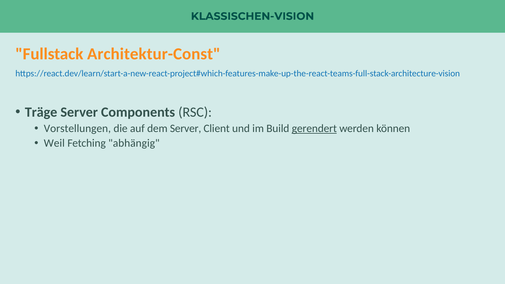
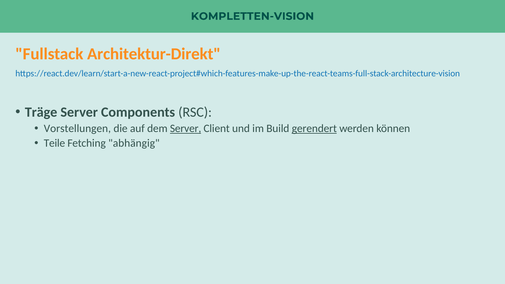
KLASSISCHEN-VISION: KLASSISCHEN-VISION -> KOMPLETTEN-VISION (252, 16)
Architektur-Const: Architektur-Const -> Architektur-Direkt (154, 54)
Server underline: none -> present (186, 129)
Weil: Weil -> Teile (54, 143)
